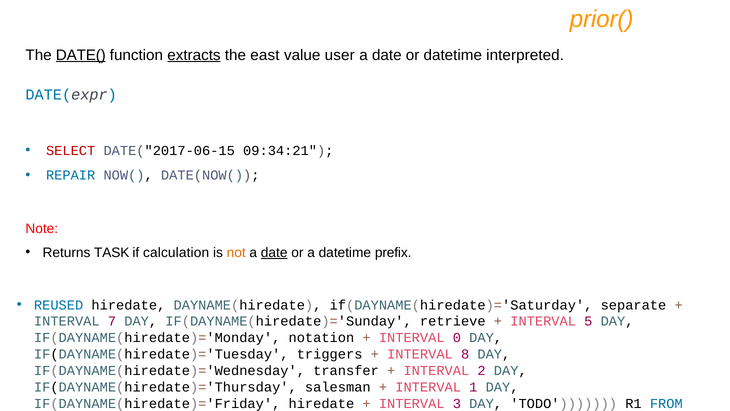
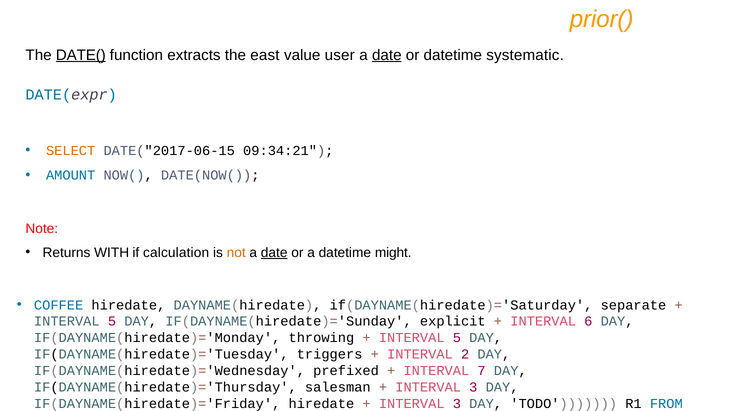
extracts underline: present -> none (194, 55)
date underline: none -> present (387, 55)
interpreted: interpreted -> systematic (525, 55)
SELECT colour: red -> orange (71, 151)
REPAIR: REPAIR -> AMOUNT (71, 175)
TASK: TASK -> WITH (112, 252)
prefix: prefix -> might (393, 252)
REUSED: REUSED -> COFFEE (59, 305)
7: 7 -> 5 (112, 321)
retrieve: retrieve -> explicit (453, 321)
5: 5 -> 6 (588, 321)
notation: notation -> throwing (321, 338)
0: 0 -> 5 (457, 338)
8: 8 -> 2 (465, 354)
transfer: transfer -> prefixed (346, 370)
2: 2 -> 7 (482, 370)
1: 1 -> 3 (473, 387)
